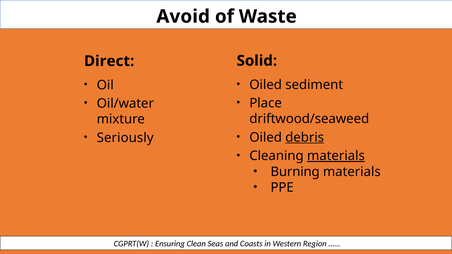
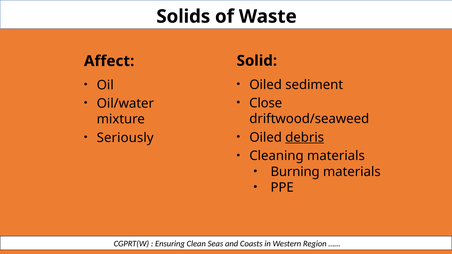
Avoid: Avoid -> Solids (183, 17)
Direct: Direct -> Affect (109, 61)
Place: Place -> Close (266, 103)
materials underline: present -> none (336, 156)
